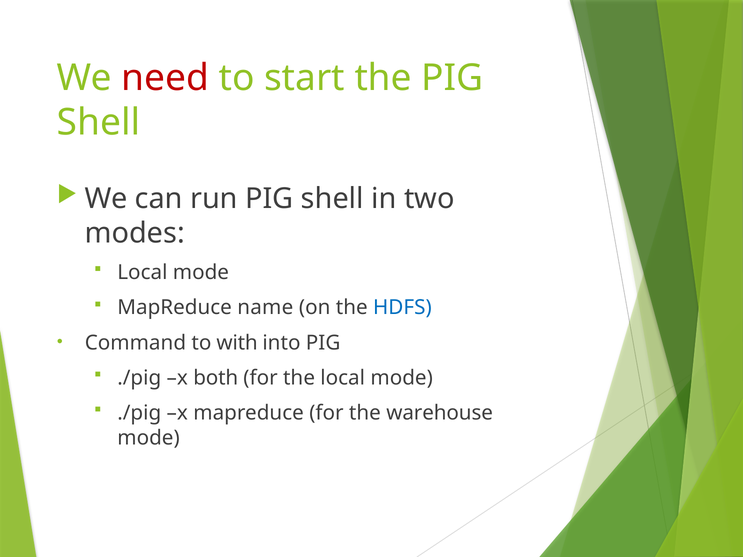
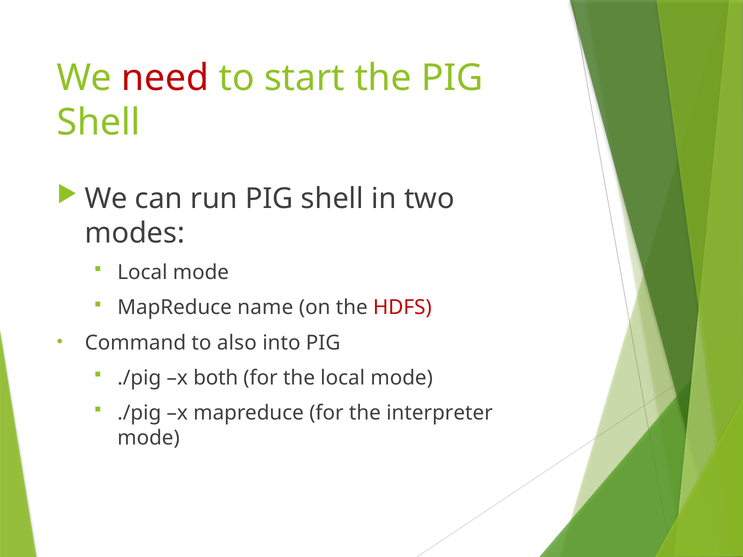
HDFS colour: blue -> red (402, 308)
with: with -> also (237, 343)
warehouse: warehouse -> interpreter (440, 413)
